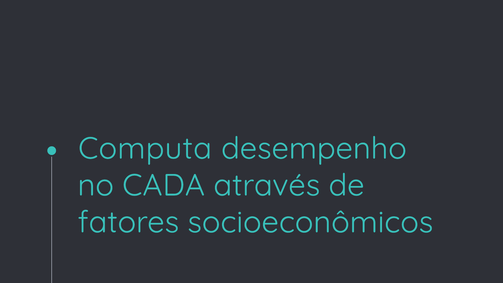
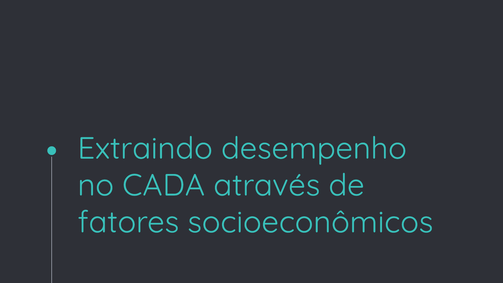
Computa: Computa -> Extraindo (145, 148)
